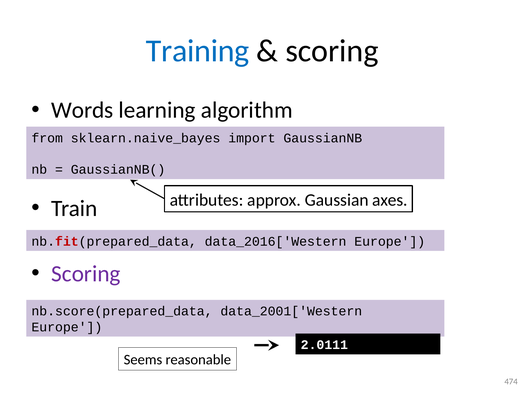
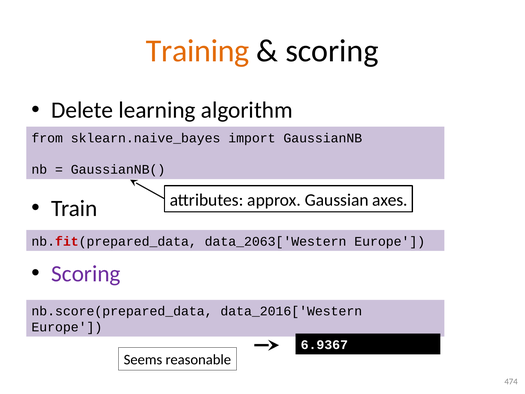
Training colour: blue -> orange (198, 51)
Words: Words -> Delete (82, 110)
data_2016['Western: data_2016['Western -> data_2063['Western (276, 241)
data_2001['Western: data_2001['Western -> data_2016['Western (291, 311)
2.0111: 2.0111 -> 6.9367 (324, 345)
